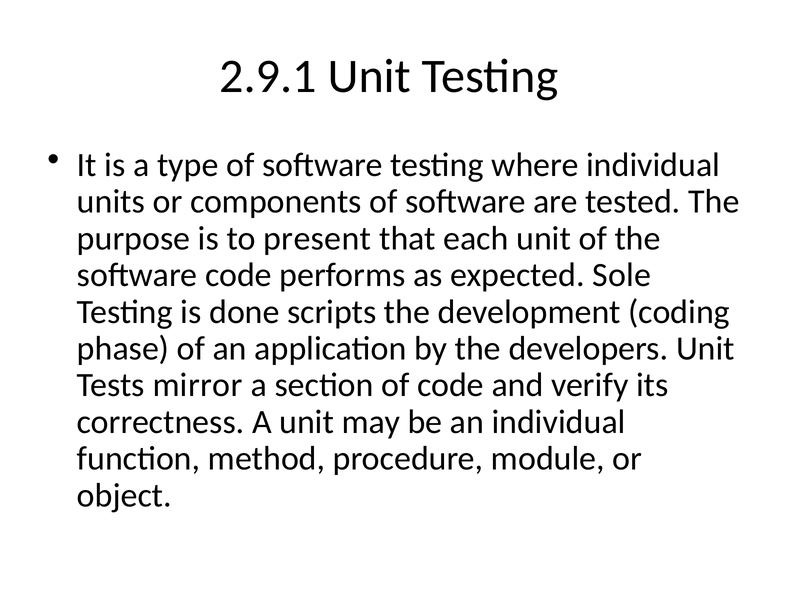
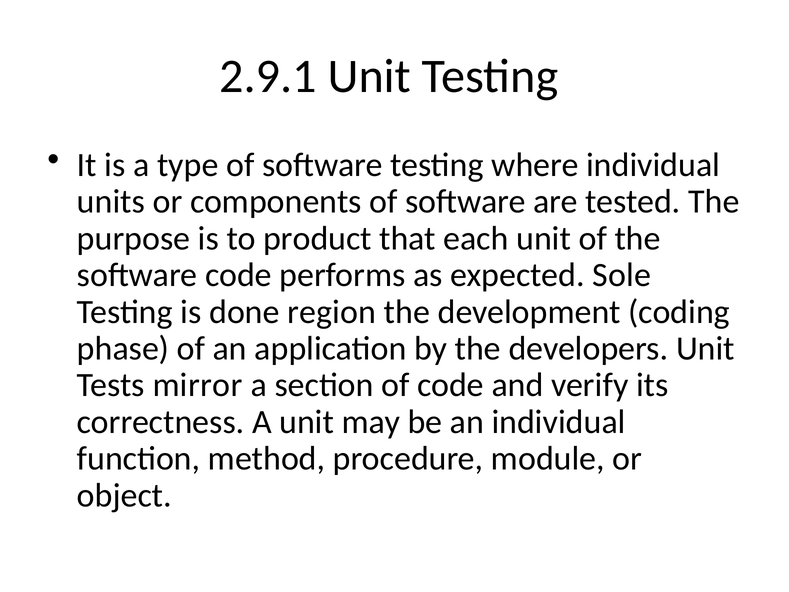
present: present -> product (317, 238)
scripts: scripts -> region (332, 312)
